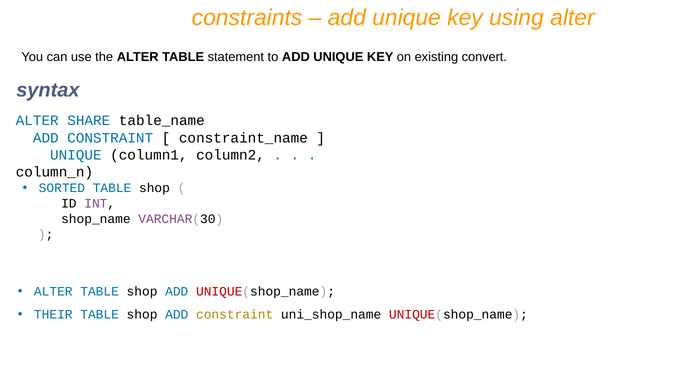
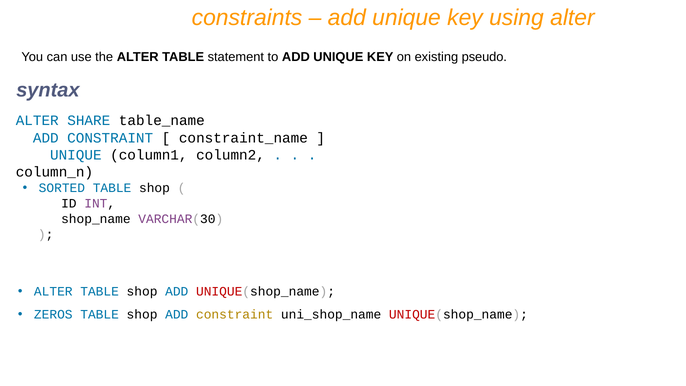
convert: convert -> pseudo (484, 57)
THEIR: THEIR -> ZEROS (53, 315)
